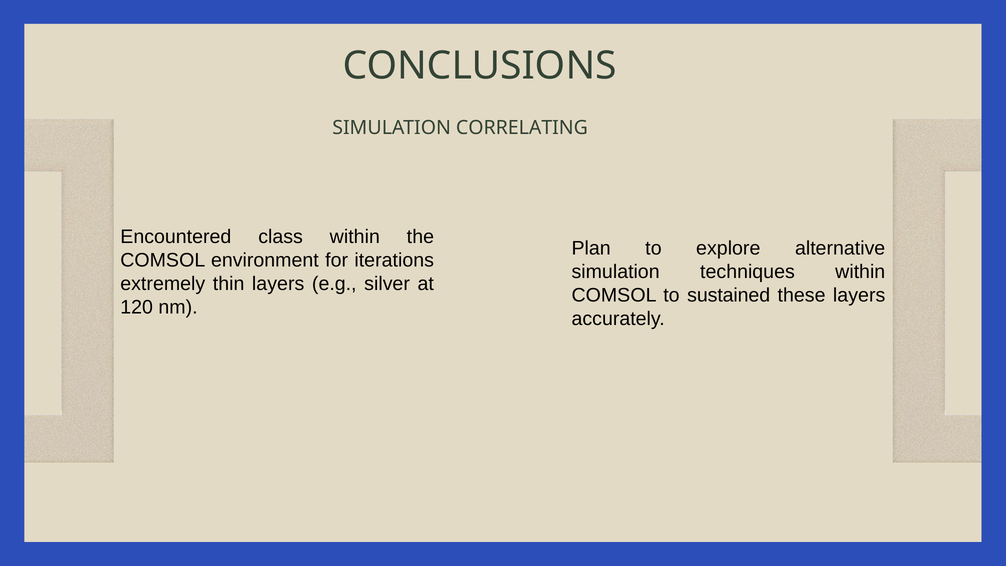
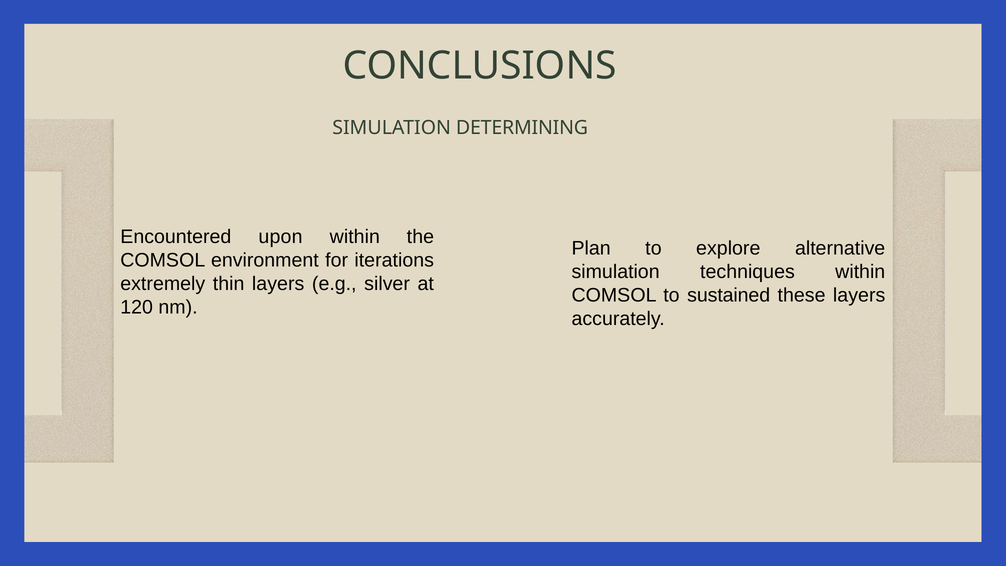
CORRELATING: CORRELATING -> DETERMINING (522, 128)
class: class -> upon (280, 237)
